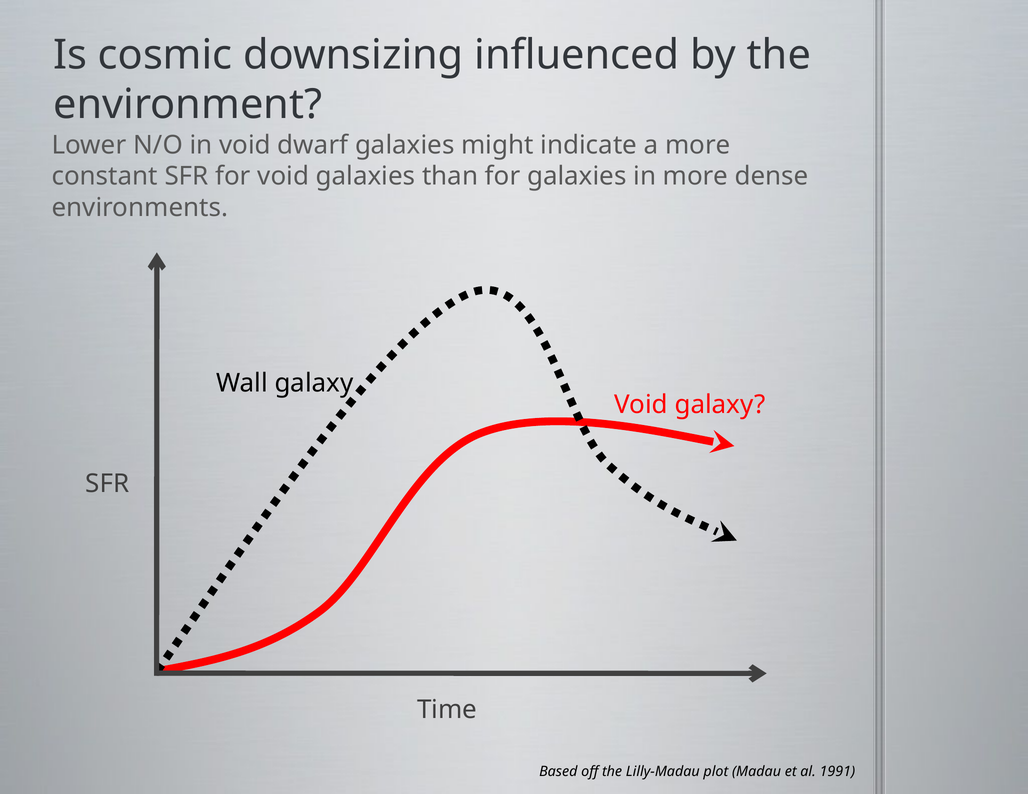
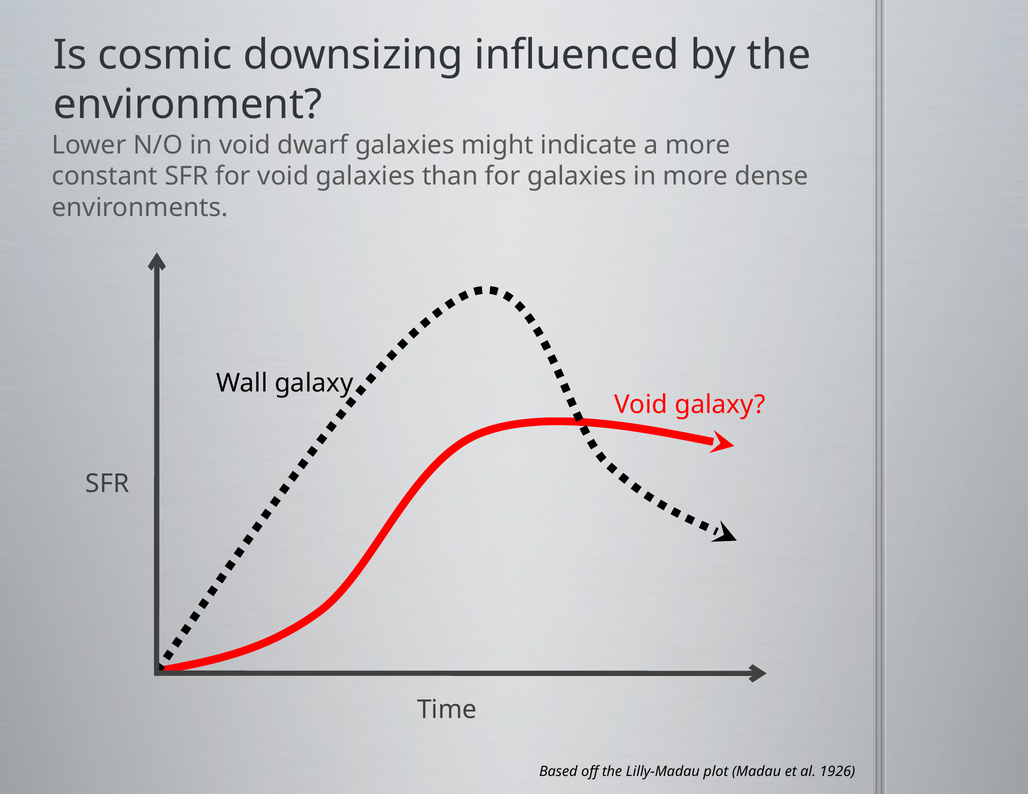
1991: 1991 -> 1926 (837, 772)
